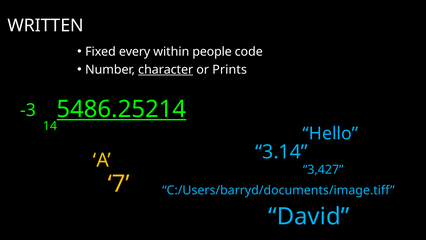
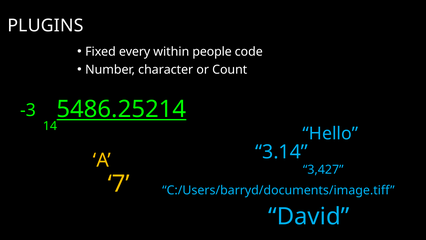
WRITTEN: WRITTEN -> PLUGINS (45, 25)
character underline: present -> none (166, 69)
Prints: Prints -> Count (230, 69)
